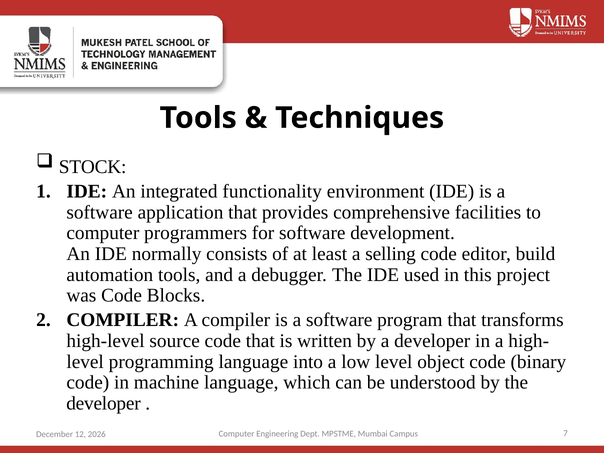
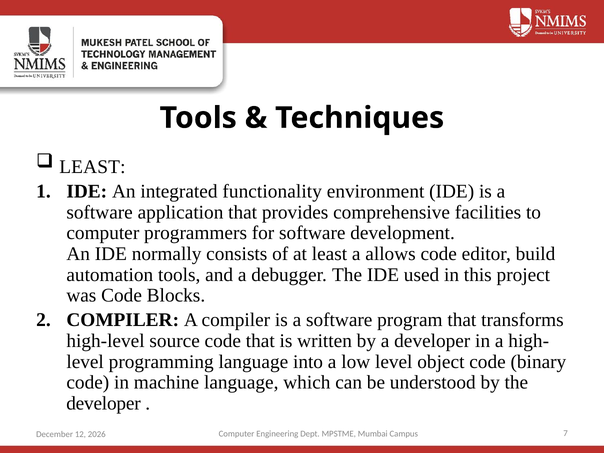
STOCK: STOCK -> LEAST (92, 167)
selling: selling -> allows (391, 254)
